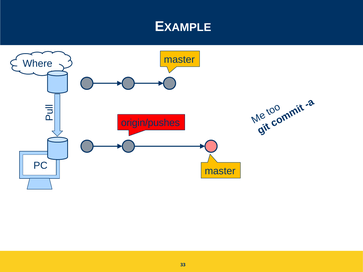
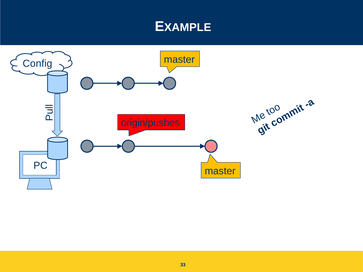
Where: Where -> Config (37, 64)
